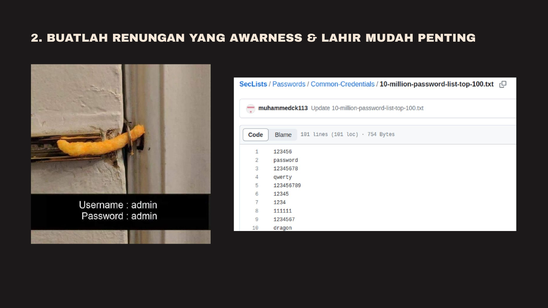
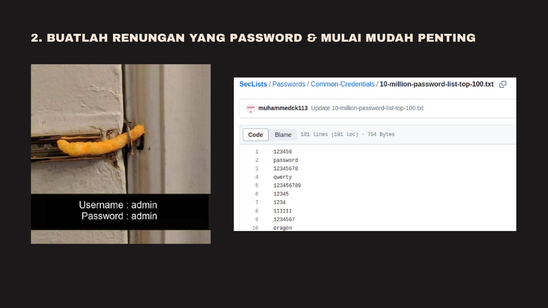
AWARNESS: AWARNESS -> PASSWORD (266, 38)
LAHIR: LAHIR -> MULAI (341, 38)
